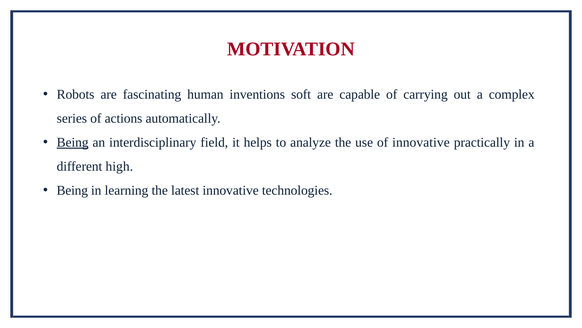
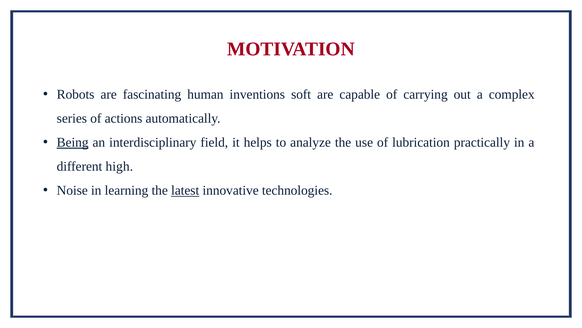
of innovative: innovative -> lubrication (421, 142)
Being: Being -> Noise (72, 190)
latest underline: none -> present (185, 190)
